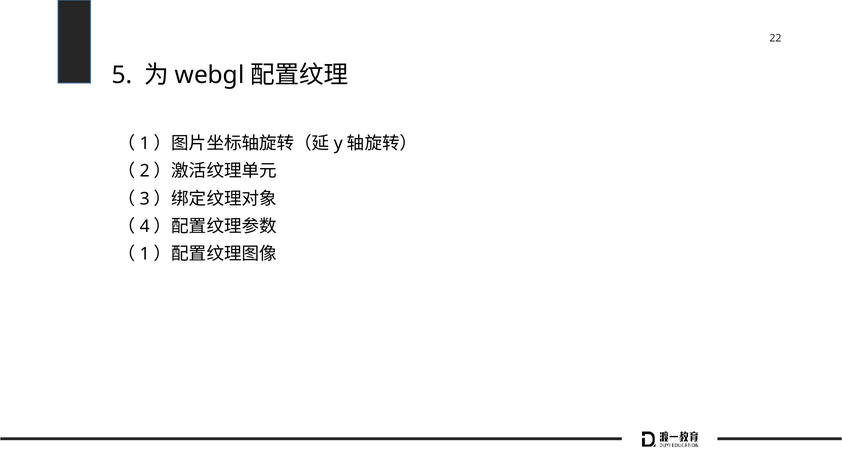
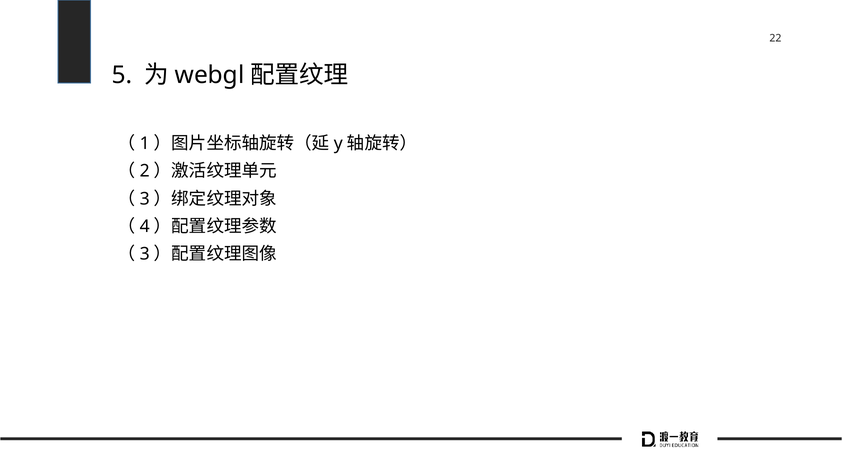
1: 1 -> 3 (145, 254)
